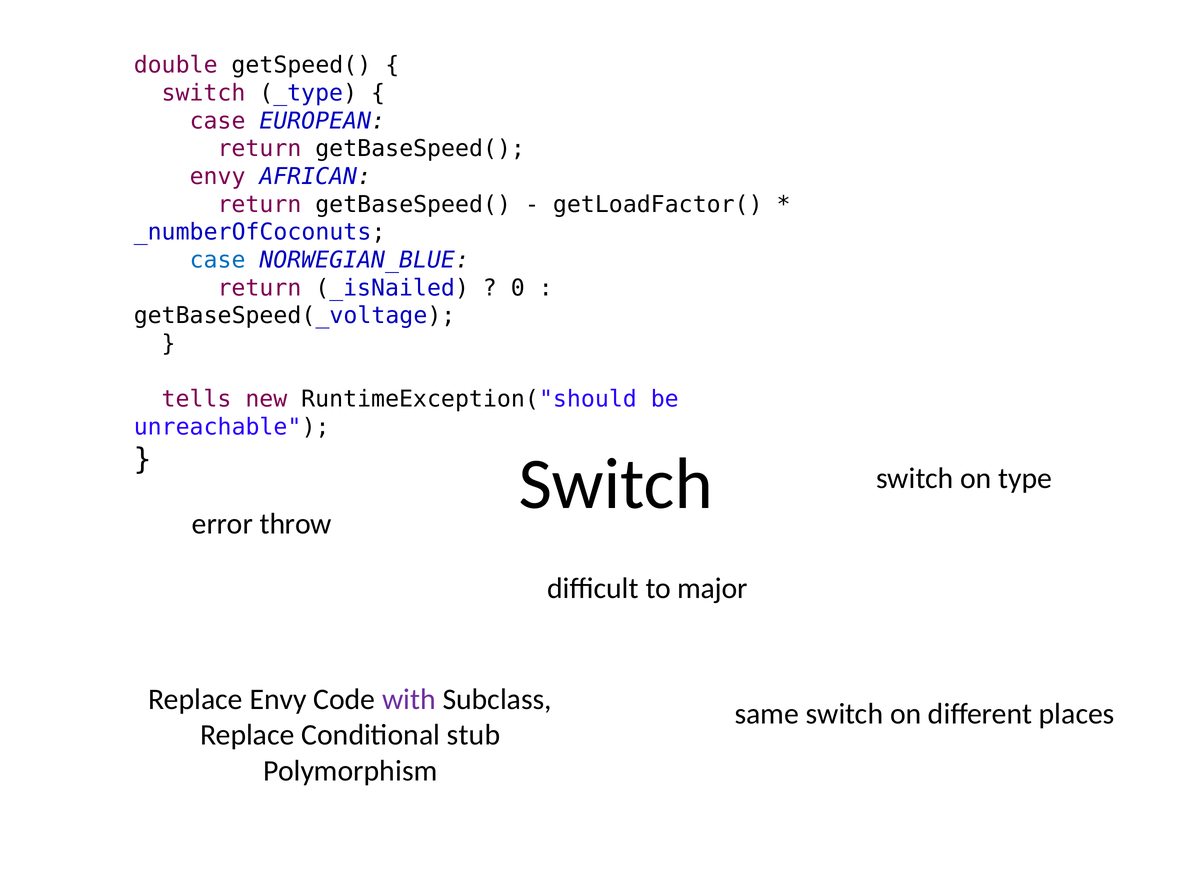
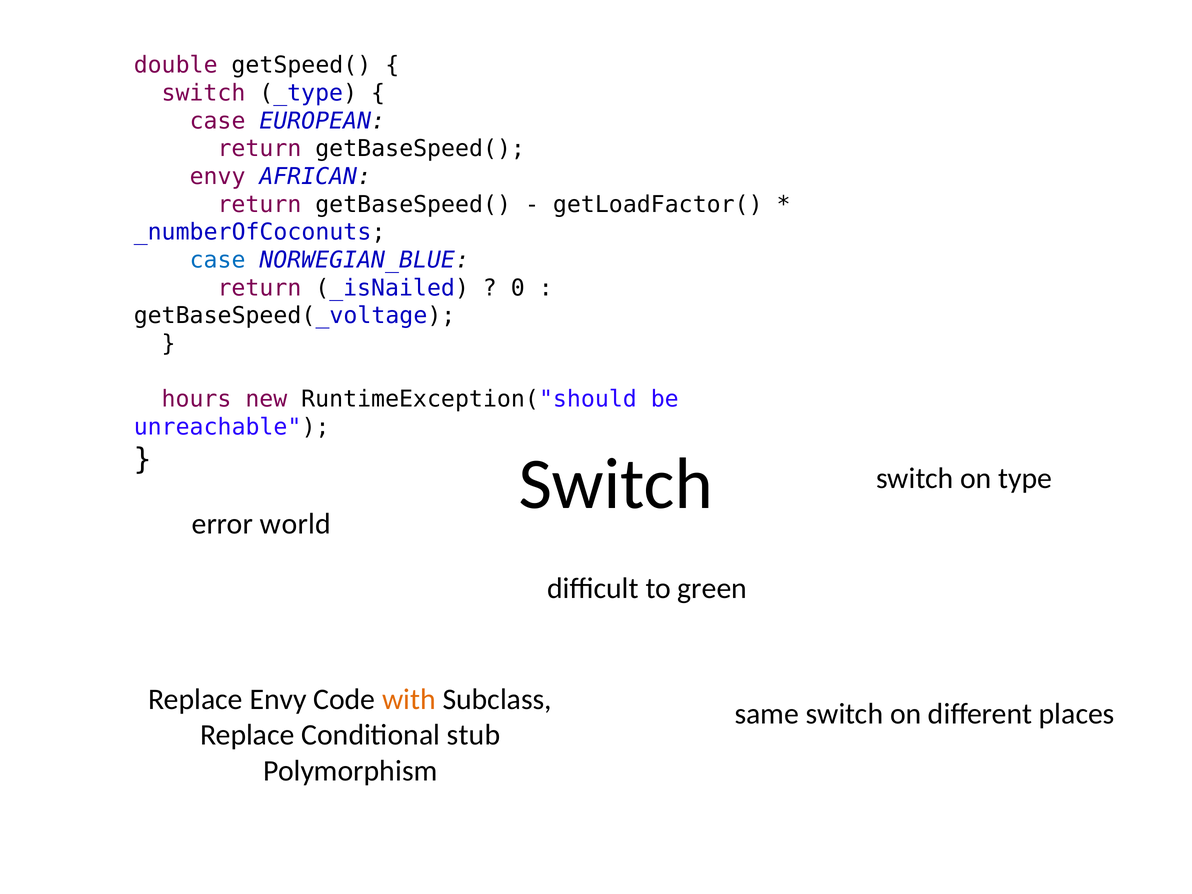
tells: tells -> hours (197, 399)
throw: throw -> world (295, 524)
major: major -> green (712, 588)
with colour: purple -> orange (409, 699)
